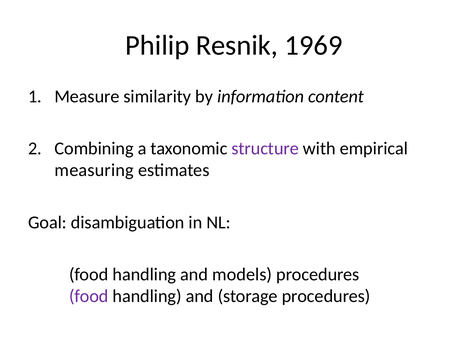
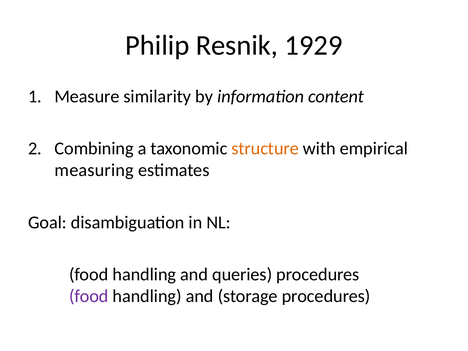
1969: 1969 -> 1929 (314, 45)
structure colour: purple -> orange (265, 148)
models: models -> queries (242, 274)
